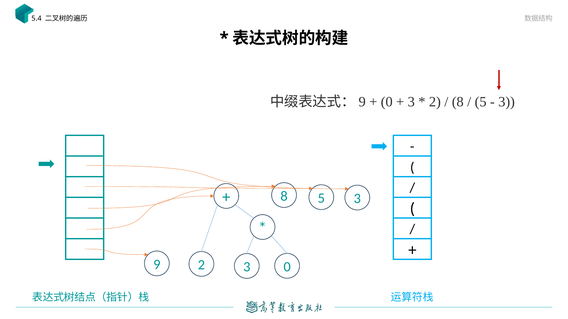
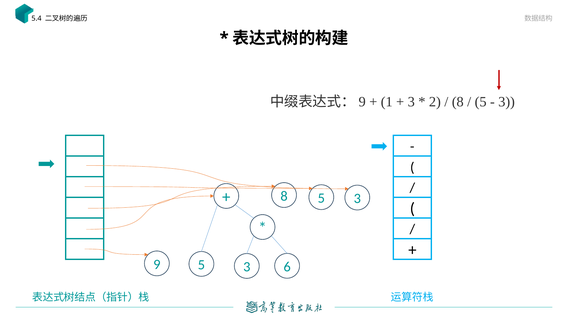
0: 0 -> 1 (387, 102)
9 2: 2 -> 5 (201, 265)
3 0: 0 -> 6 (287, 267)
